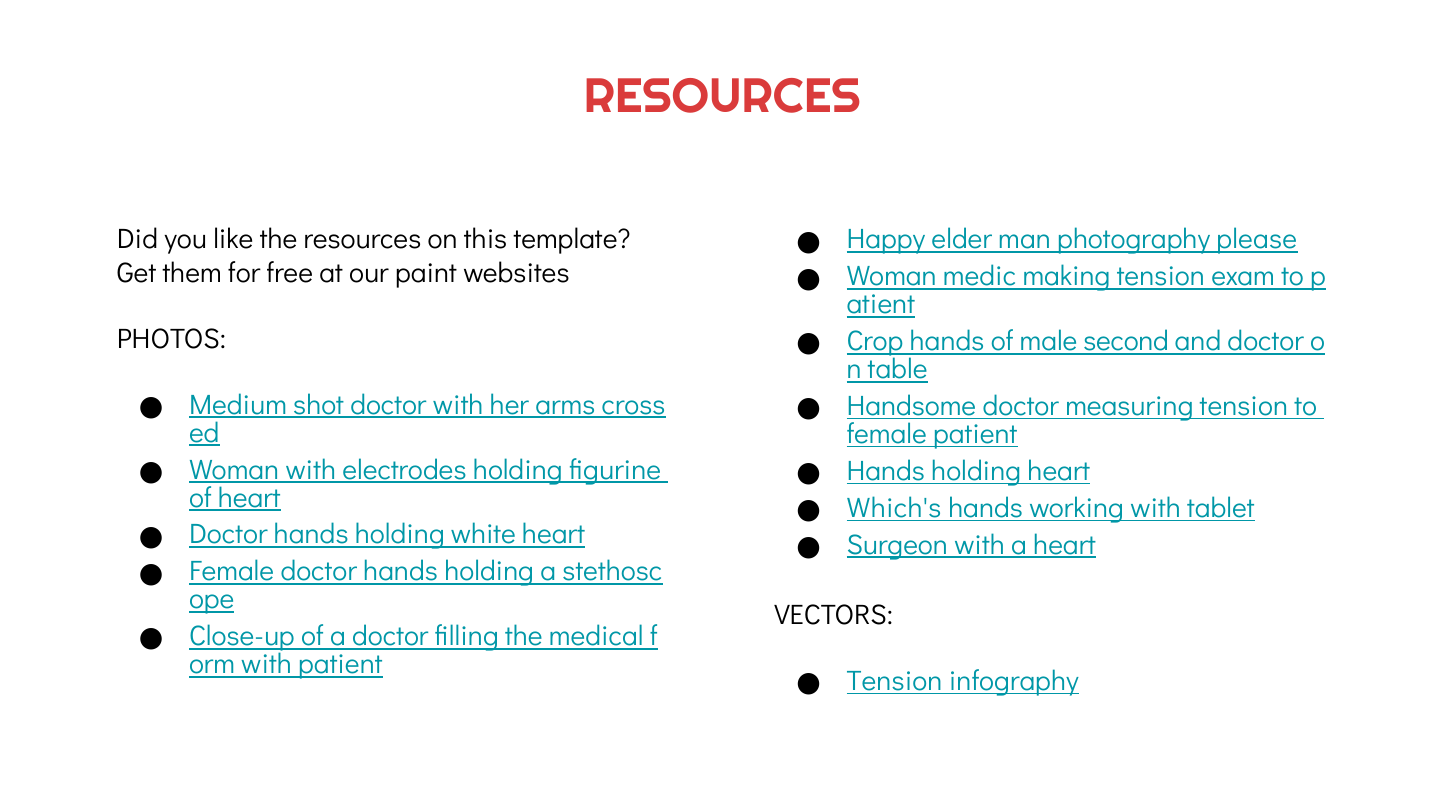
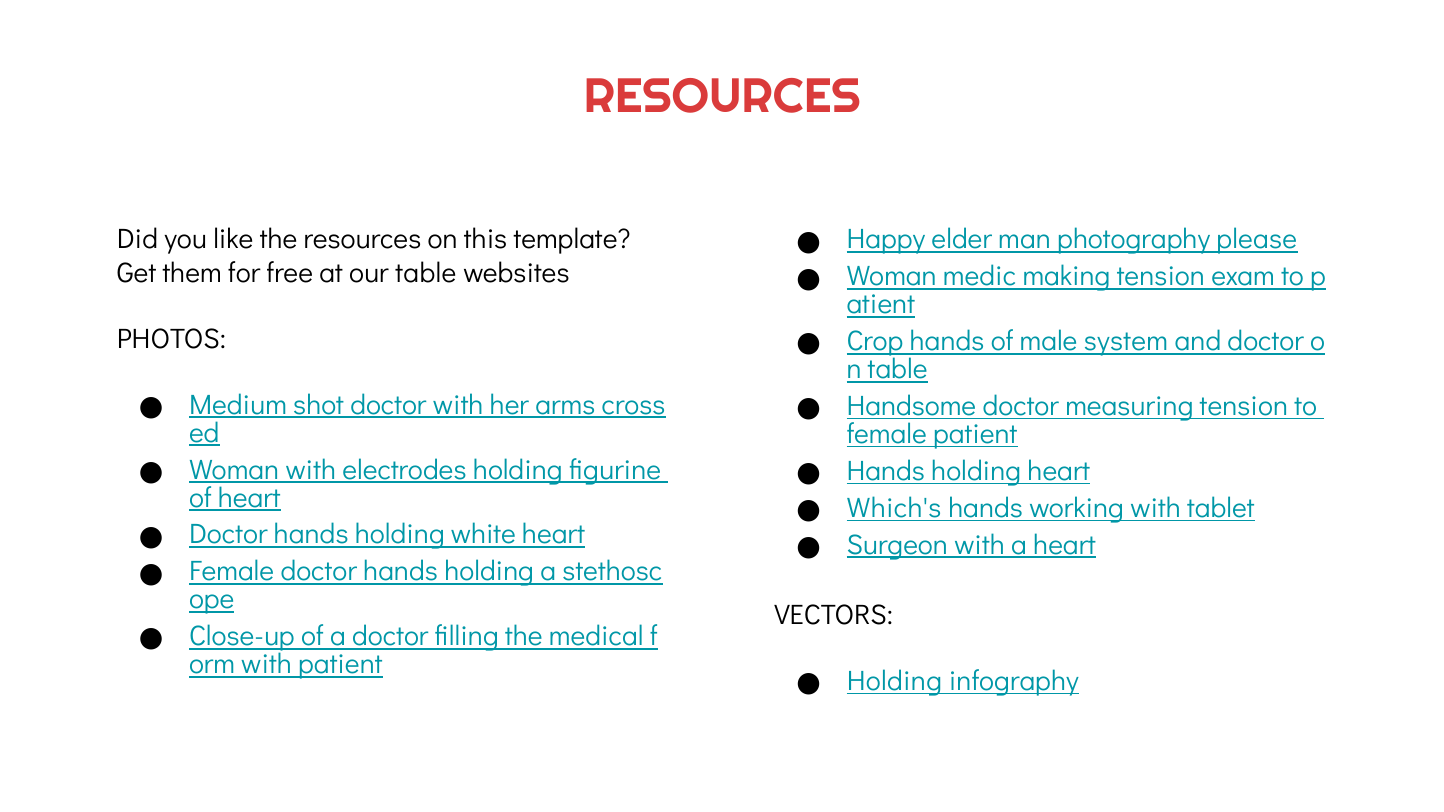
our paint: paint -> table (426, 274)
second: second -> system (1126, 342)
Tension: Tension -> Holding (894, 681)
